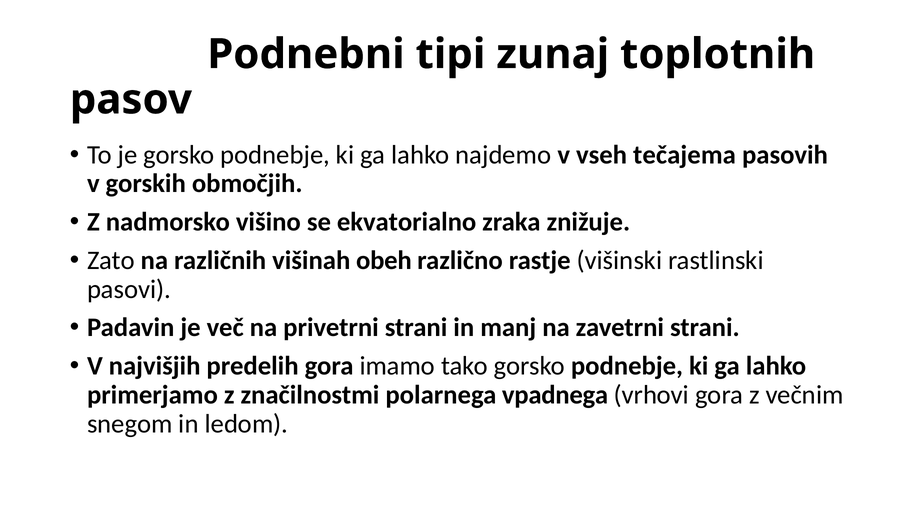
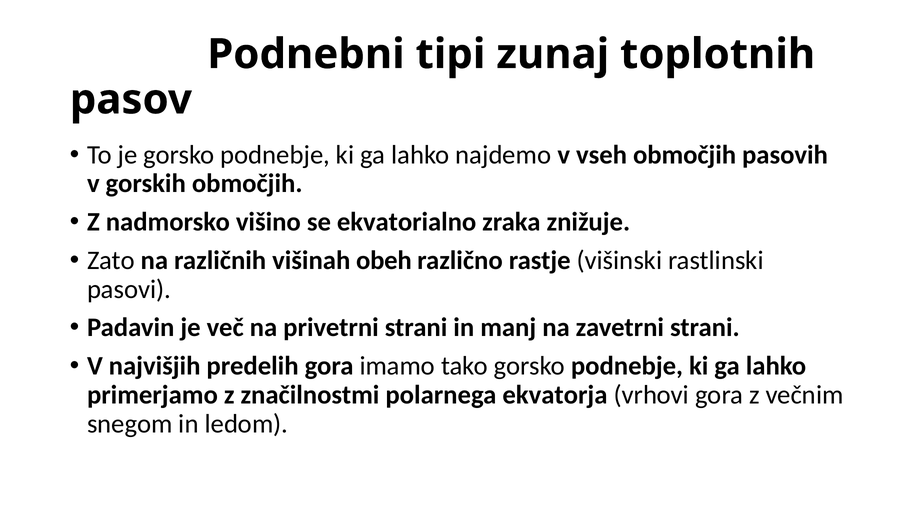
vseh tečajema: tečajema -> območjih (685, 155)
vpadnega: vpadnega -> ekvatorja (555, 395)
